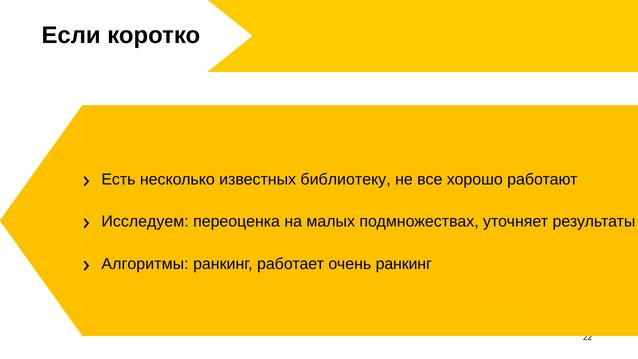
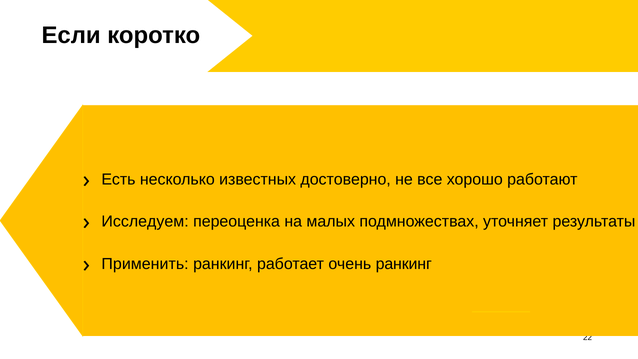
библиотеку: библиотеку -> достоверно (346, 179)
Алгоритмы: Алгоритмы -> Применить (145, 264)
